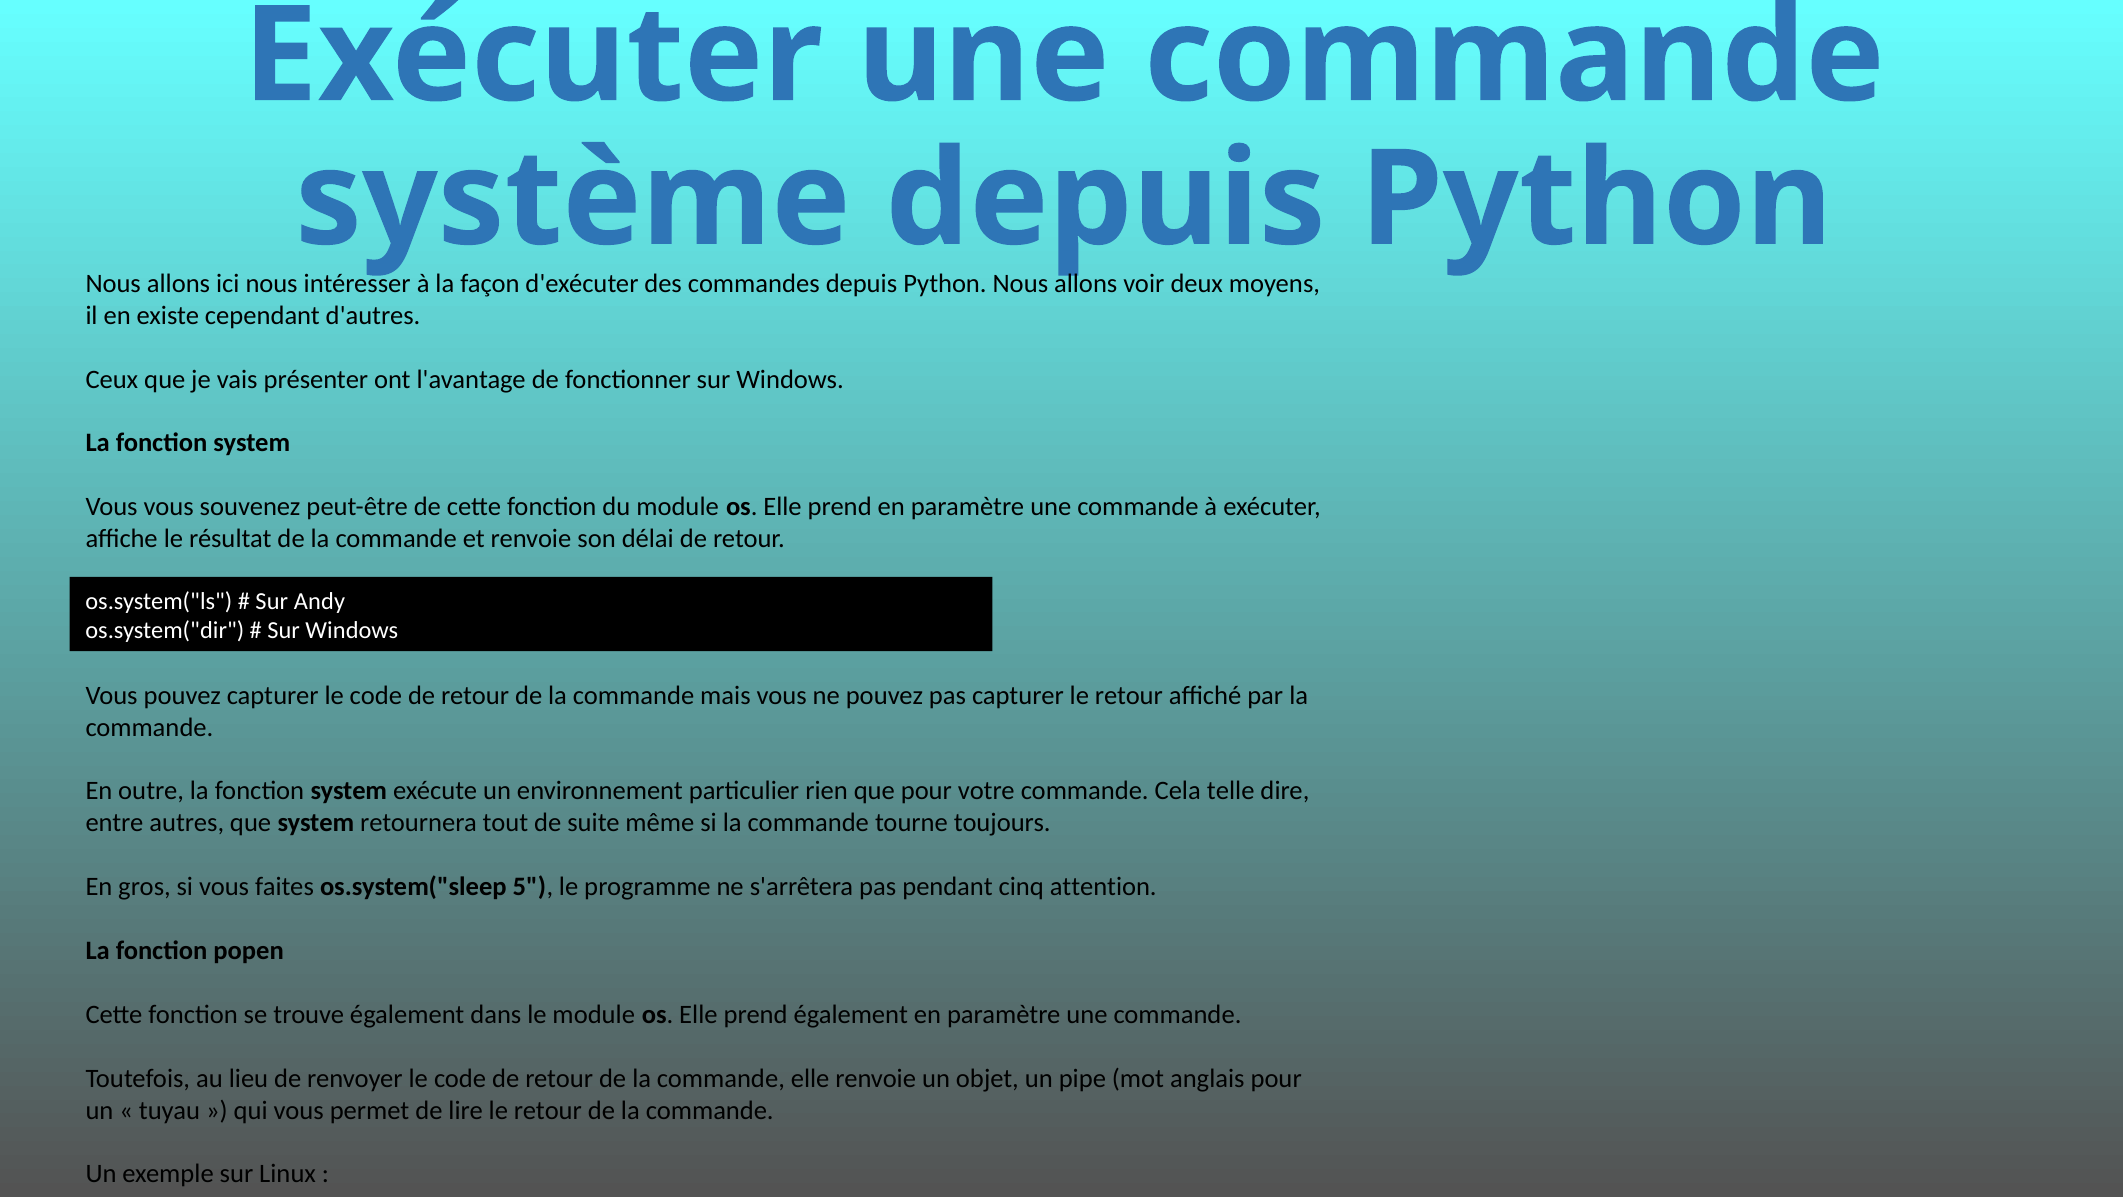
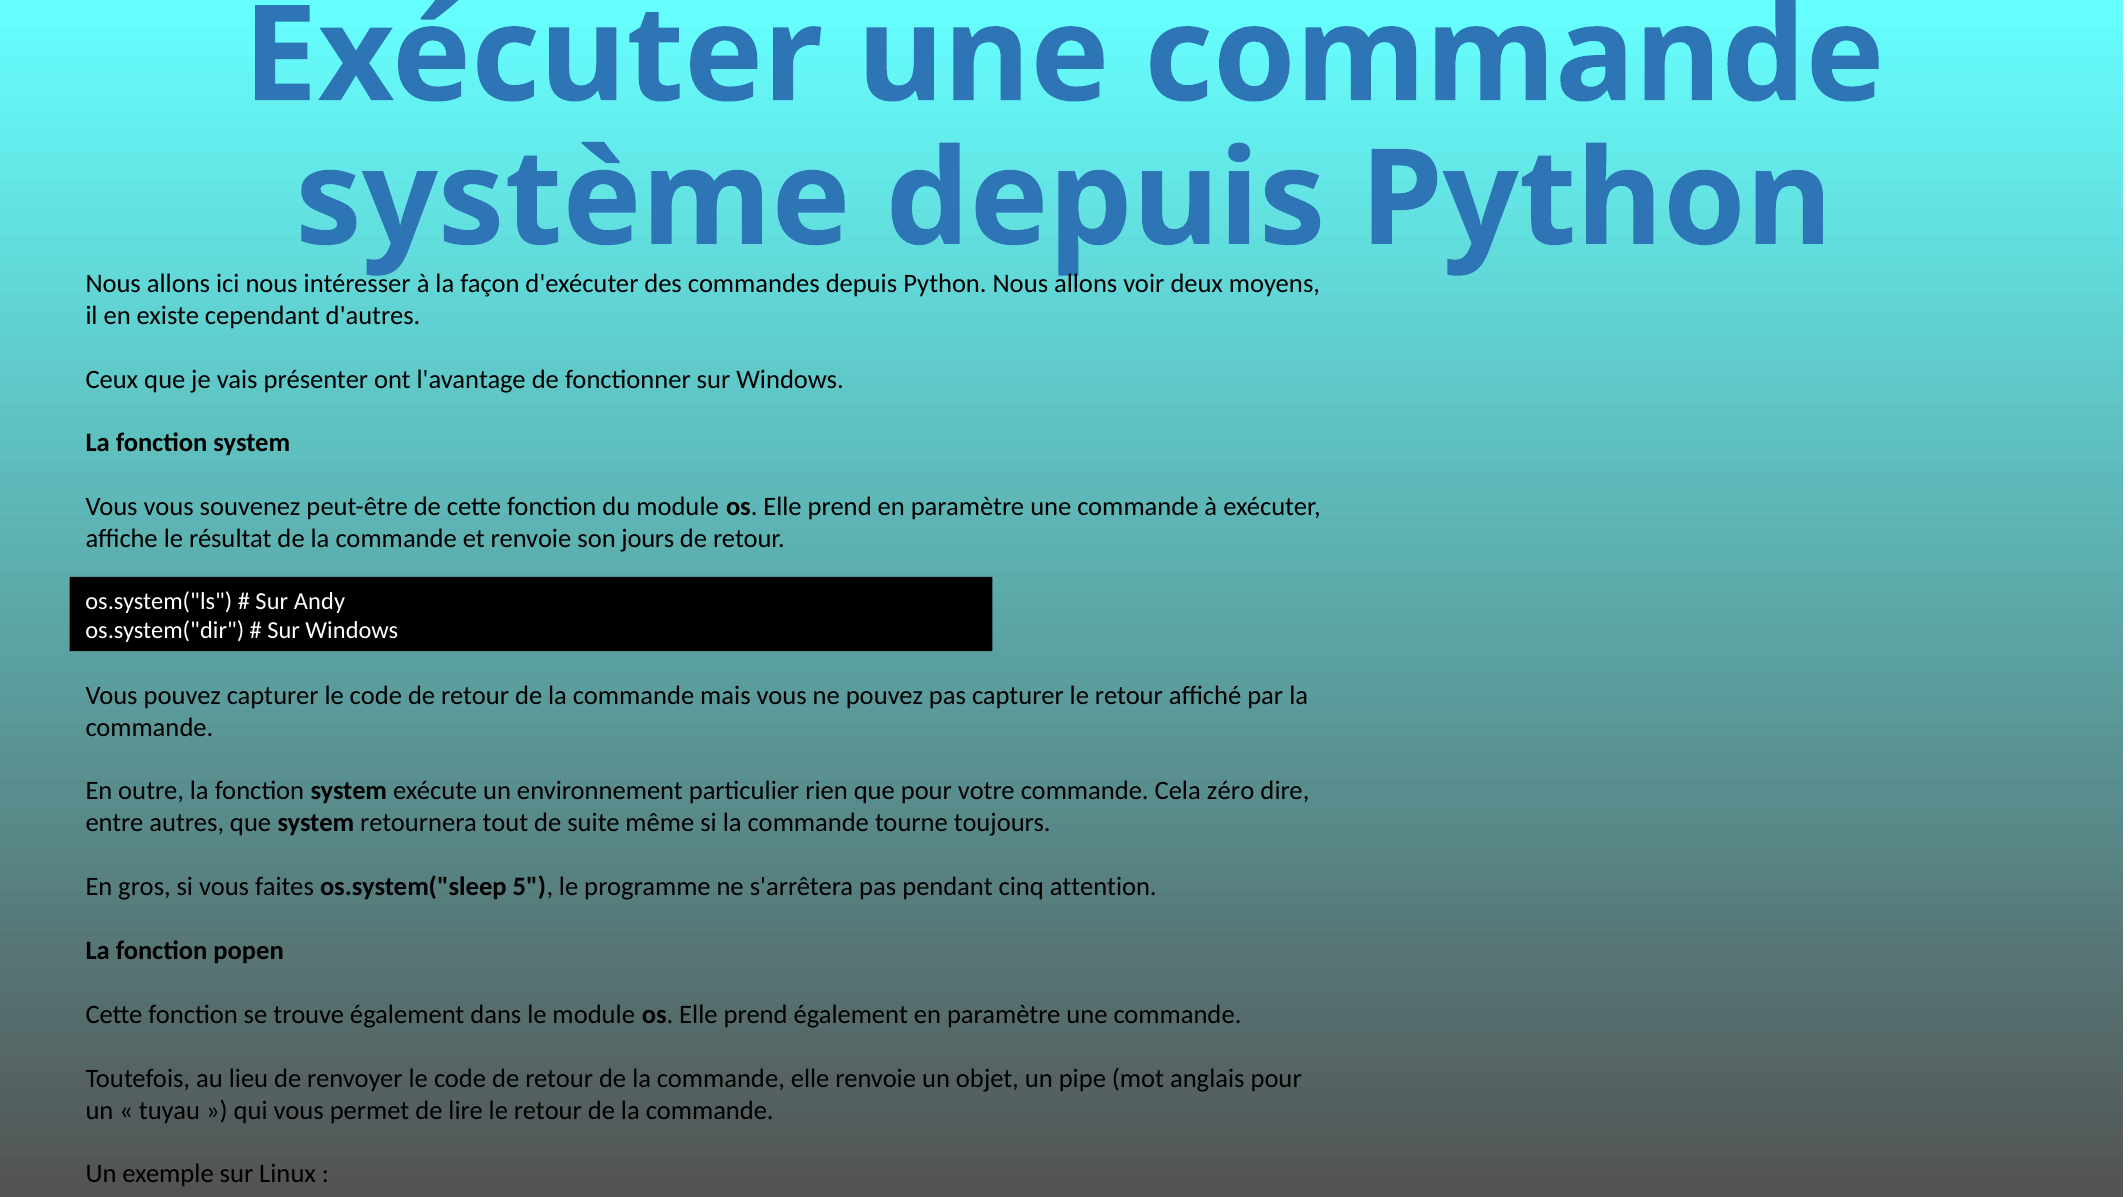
délai: délai -> jours (648, 539)
telle: telle -> zéro (1231, 791)
